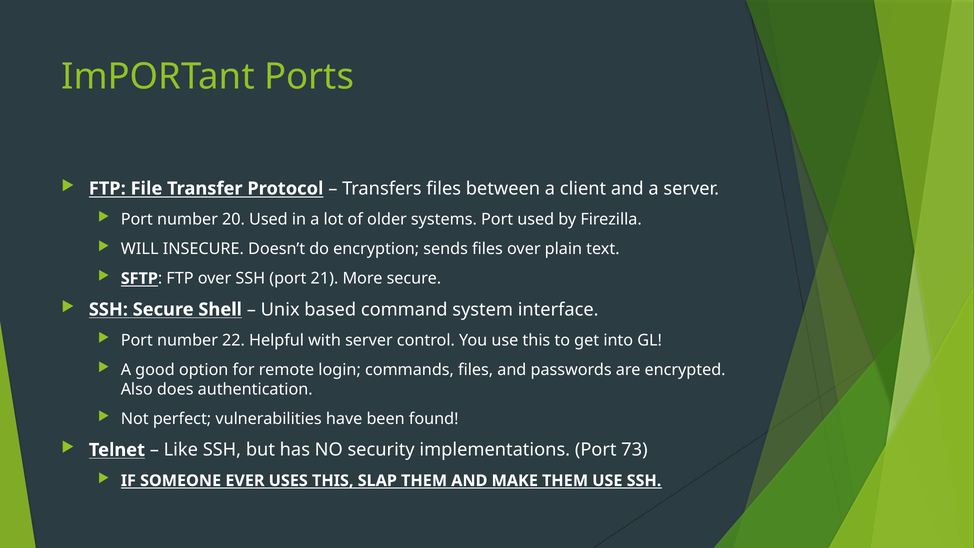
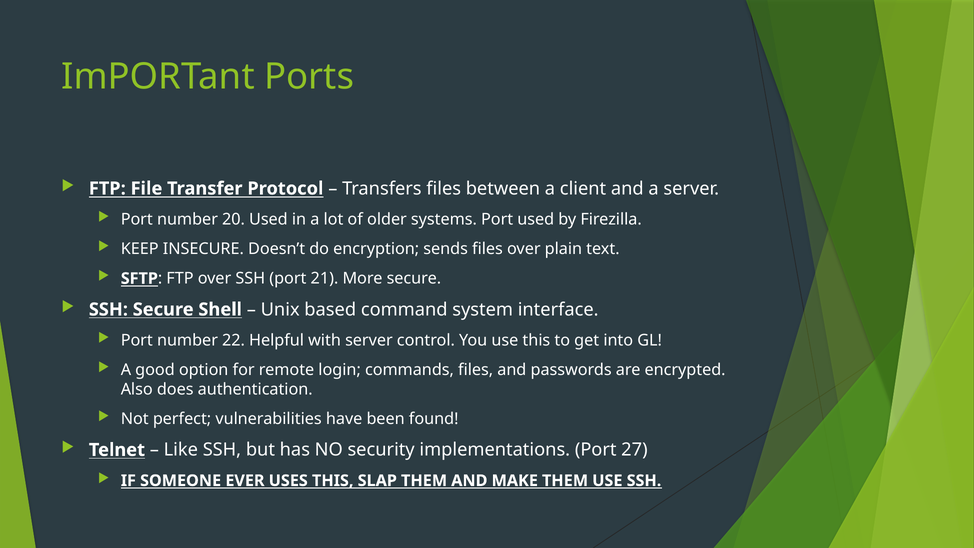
WILL: WILL -> KEEP (140, 249)
73: 73 -> 27 (634, 450)
